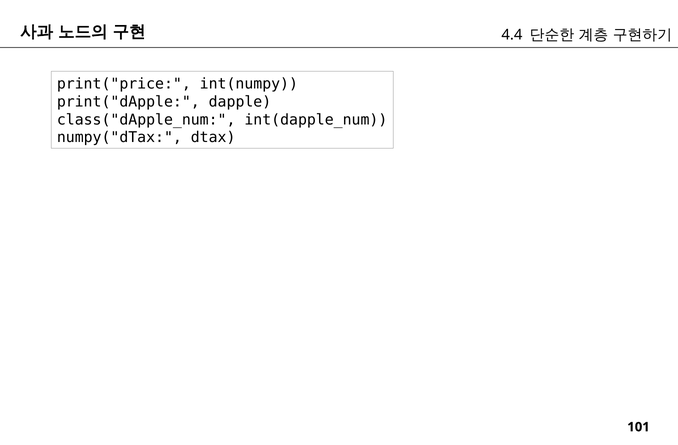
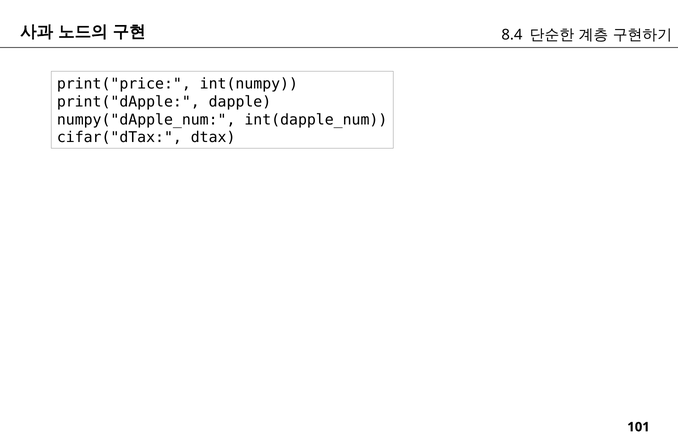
4.4: 4.4 -> 8.4 (512, 35)
class("dApple_num: class("dApple_num -> numpy("dApple_num (146, 120)
numpy("dTax: numpy("dTax -> cifar("dTax (119, 138)
